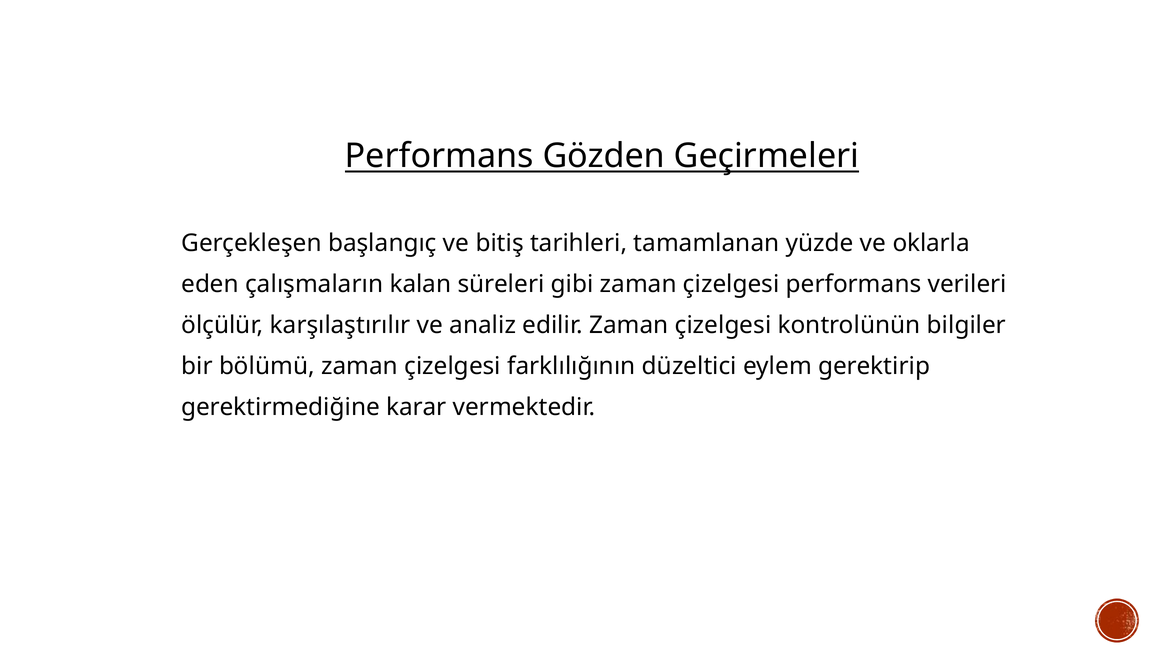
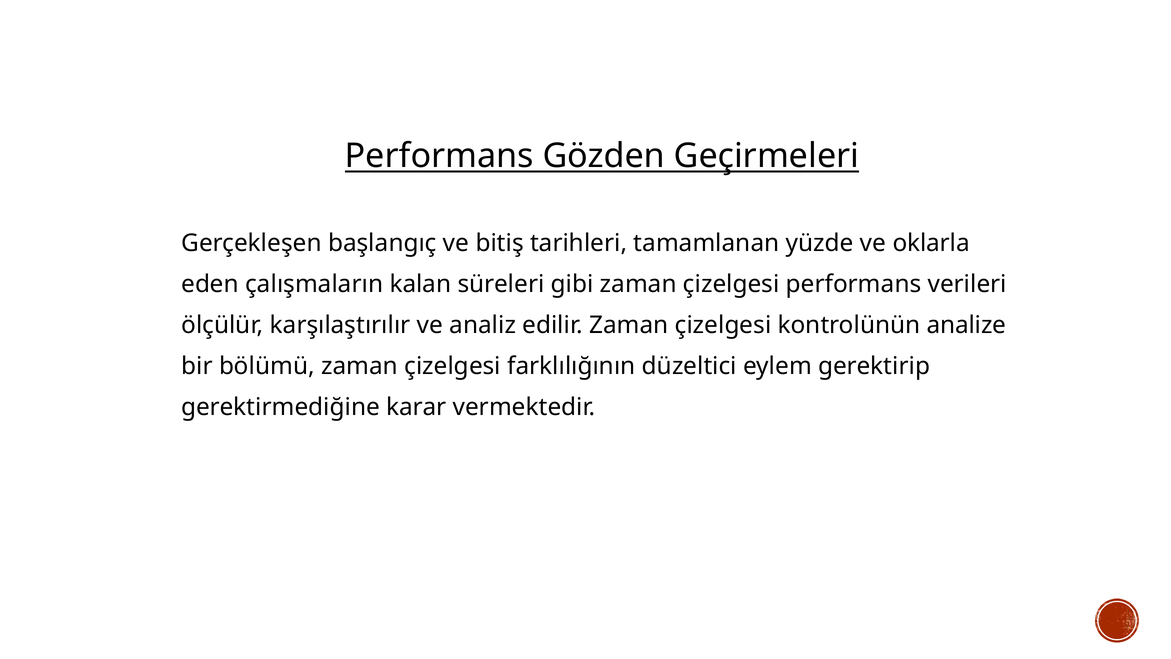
bilgiler: bilgiler -> analize (967, 325)
